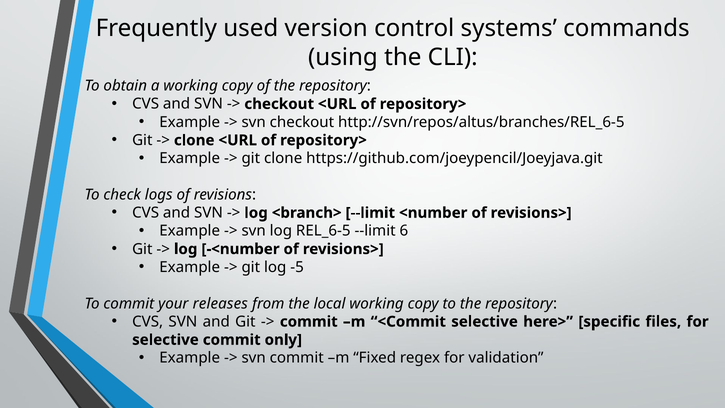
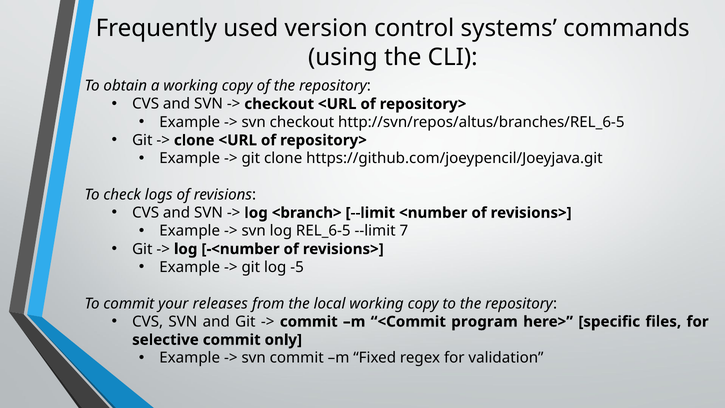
6: 6 -> 7 (404, 231)
<Commit selective: selective -> program (485, 322)
